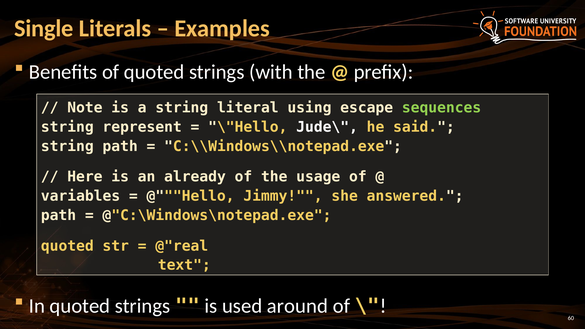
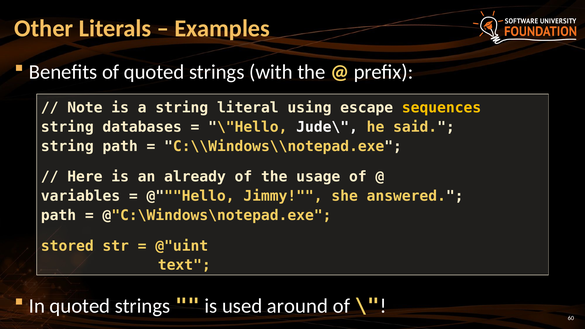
Single: Single -> Other (44, 28)
sequences colour: light green -> yellow (442, 108)
represent: represent -> databases (142, 127)
quoted: quoted -> stored (67, 246)
@"real: @"real -> @"uint (182, 246)
